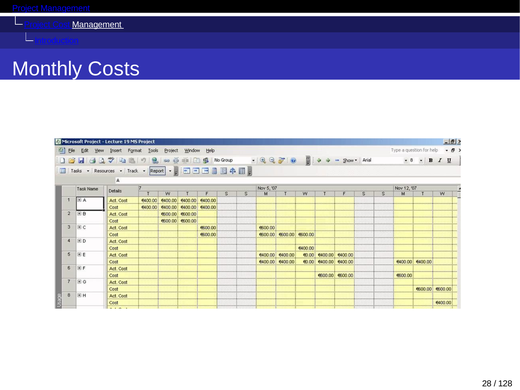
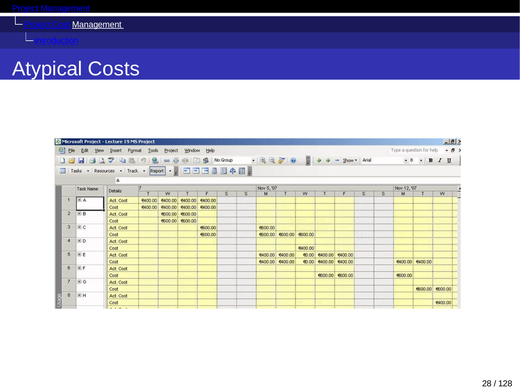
Monthly: Monthly -> Atypical (47, 69)
